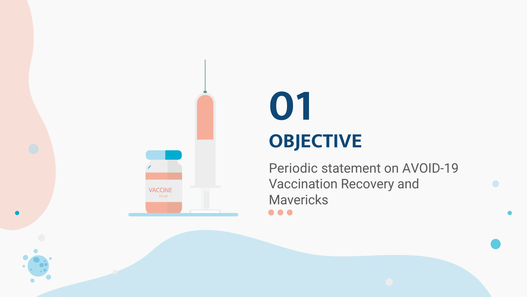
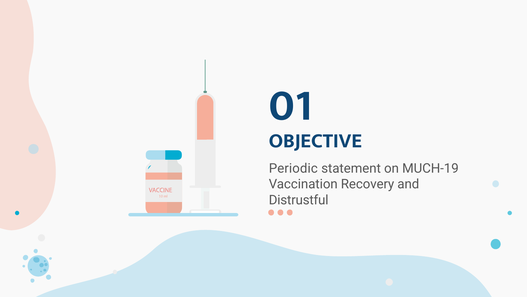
AVOID-19: AVOID-19 -> MUCH-19 (430, 168)
Mavericks: Mavericks -> Distrustful (299, 200)
